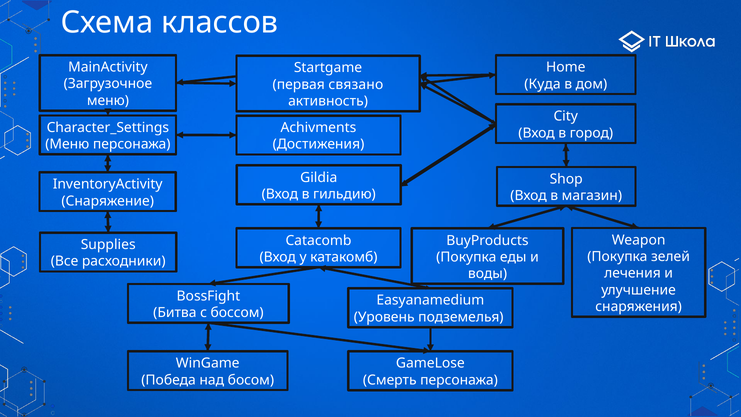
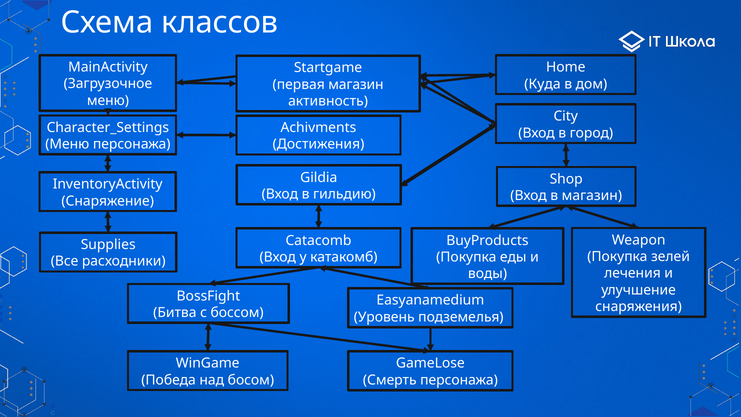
первая связано: связано -> магазин (356, 85)
